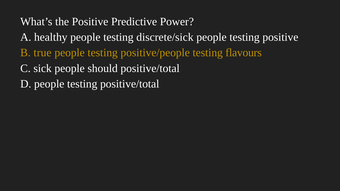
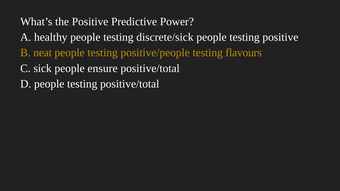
true: true -> neat (43, 53)
should: should -> ensure (103, 68)
